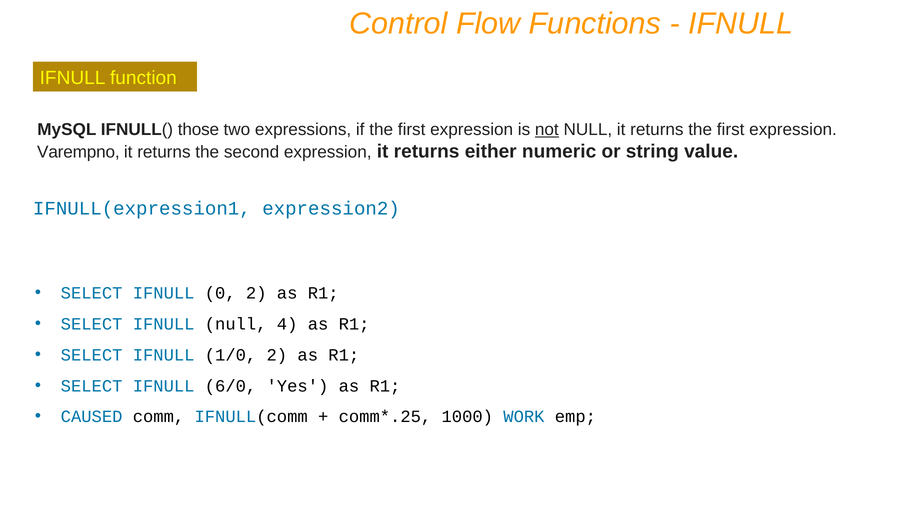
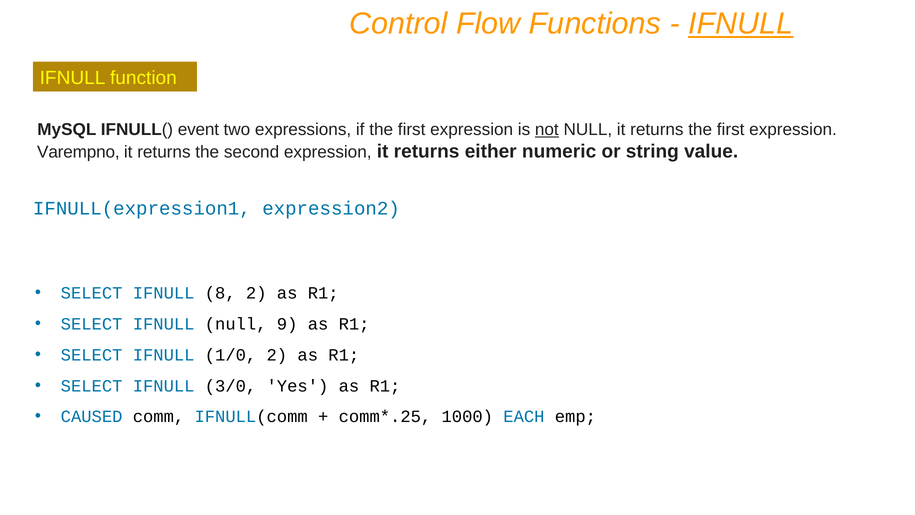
IFNULL underline: none -> present (741, 24)
those: those -> event (198, 130)
0: 0 -> 8 (220, 293)
4: 4 -> 9 (287, 324)
6/0: 6/0 -> 3/0 (231, 386)
WORK: WORK -> EACH (524, 416)
